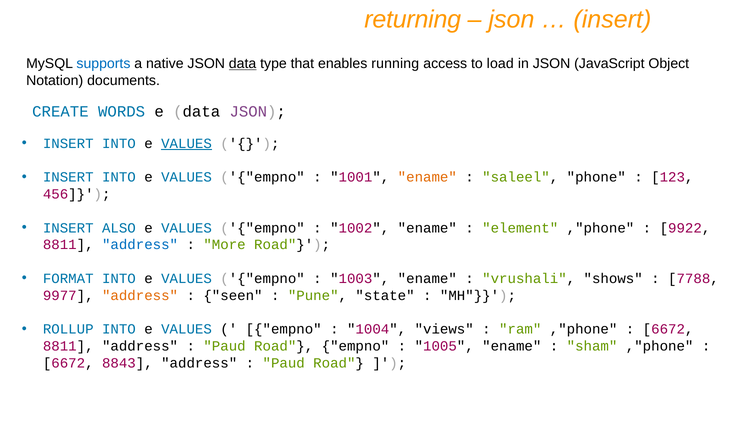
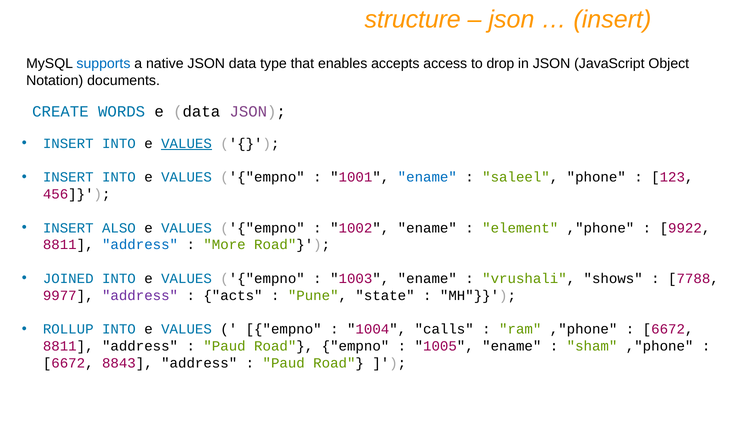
returning: returning -> structure (413, 20)
data underline: present -> none (243, 64)
running: running -> accepts (395, 64)
load: load -> drop (500, 64)
ename colour: orange -> blue (427, 177)
FORMAT: FORMAT -> JOINED (68, 279)
address colour: orange -> purple (140, 296)
seen: seen -> acts (233, 296)
views: views -> calls (444, 330)
